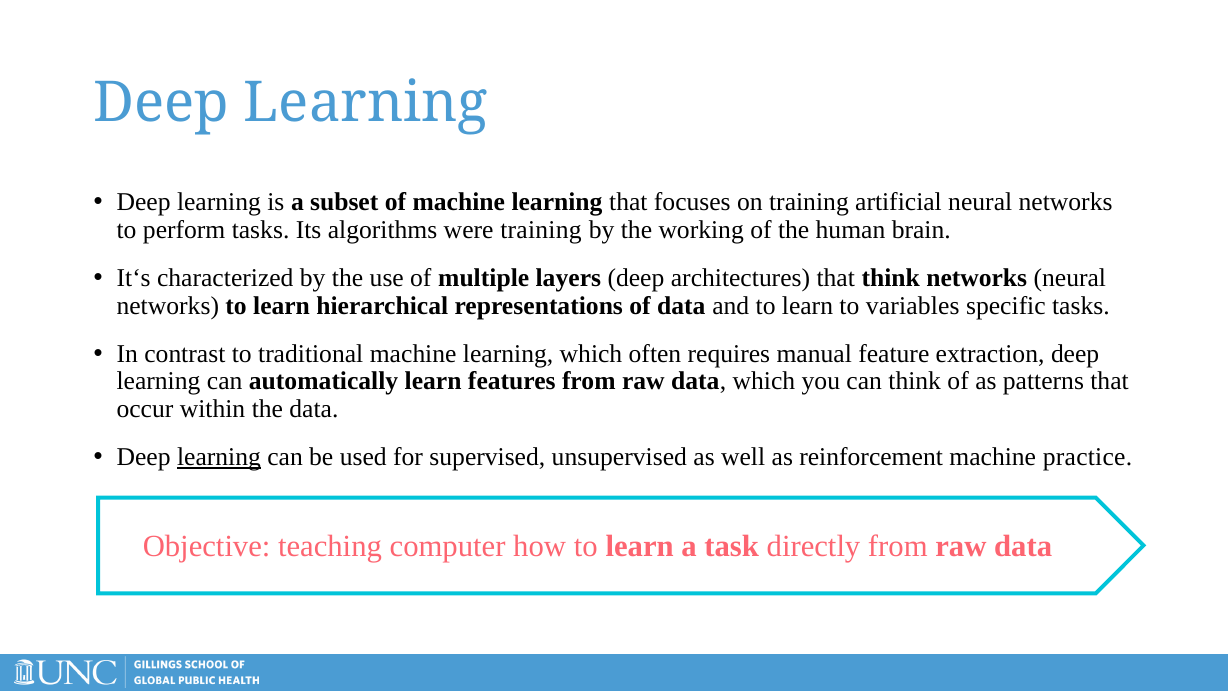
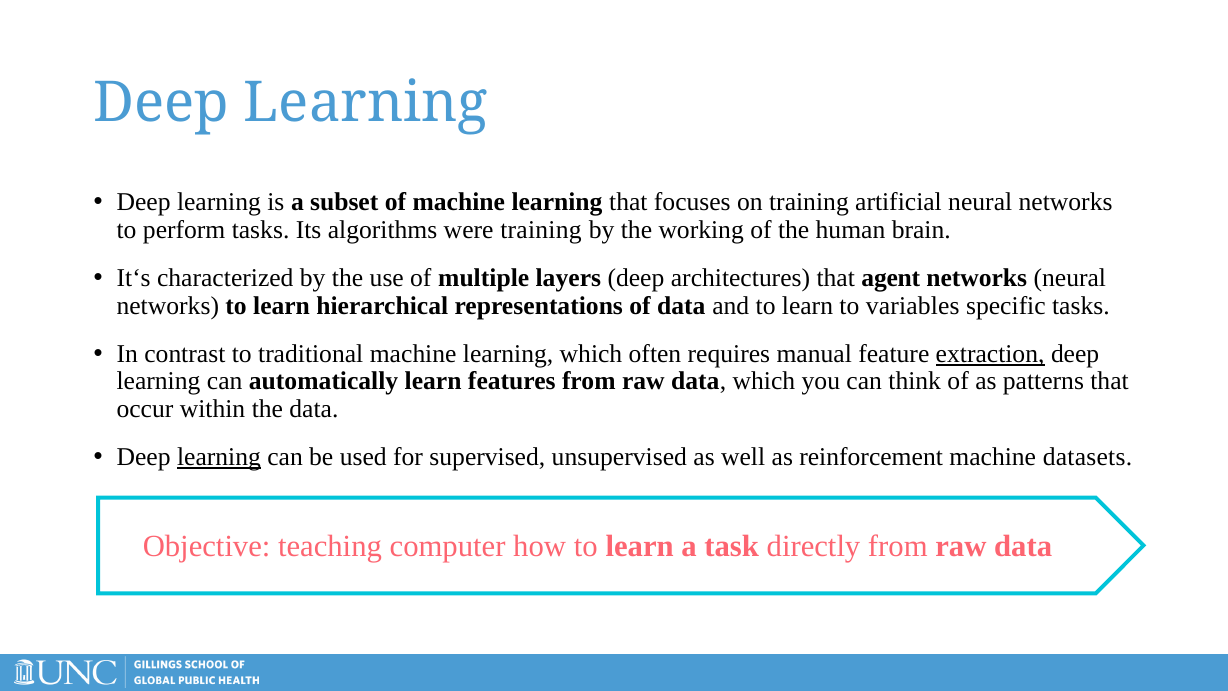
that think: think -> agent (891, 278)
extraction underline: none -> present (990, 354)
practice: practice -> datasets (1088, 457)
